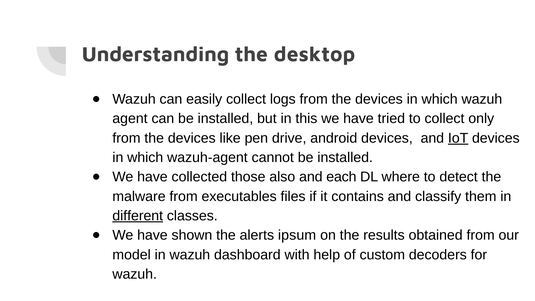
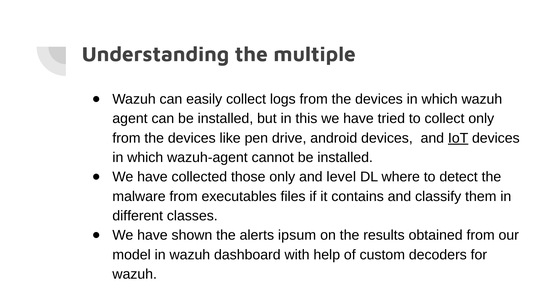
desktop: desktop -> multiple (315, 54)
those also: also -> only (282, 177)
each: each -> level (341, 177)
different underline: present -> none (138, 216)
